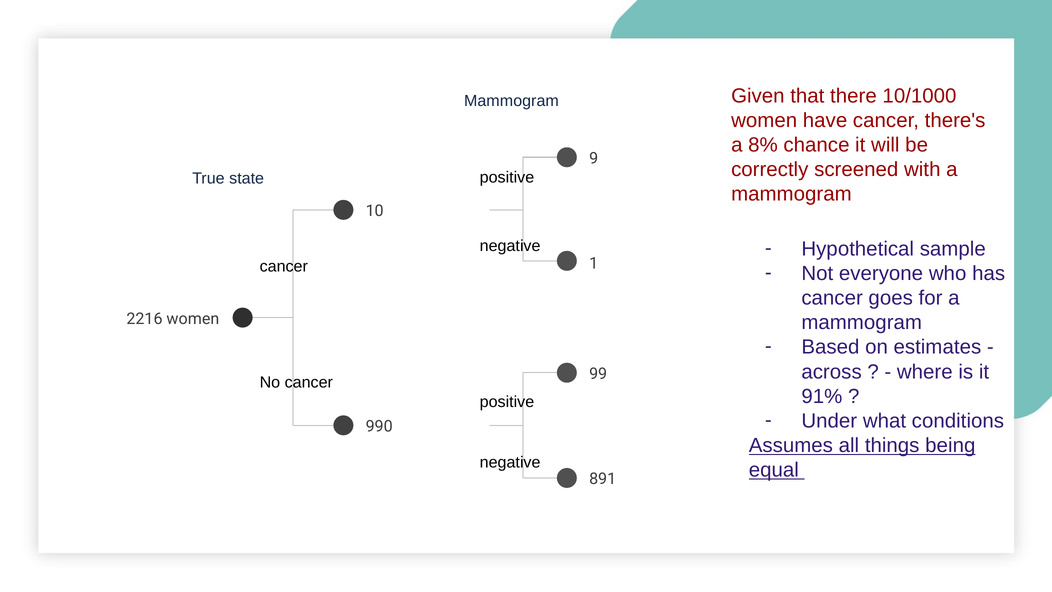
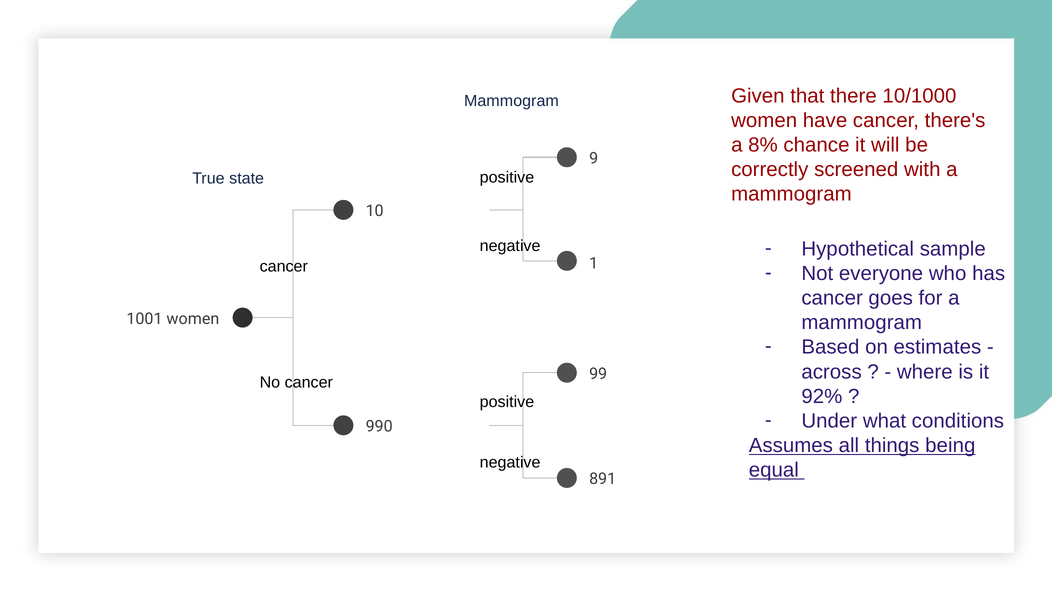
2216: 2216 -> 1001 (144, 319)
91%: 91% -> 92% (822, 396)
